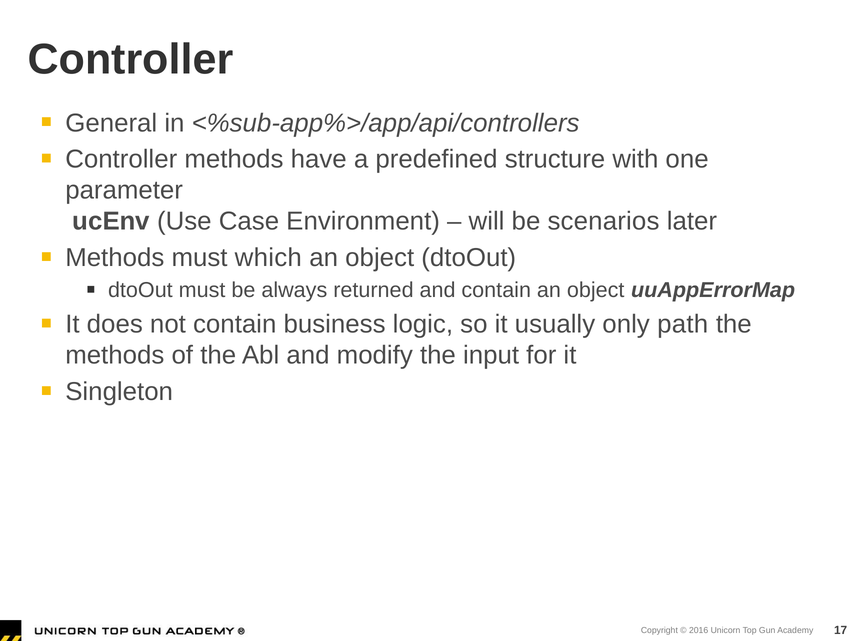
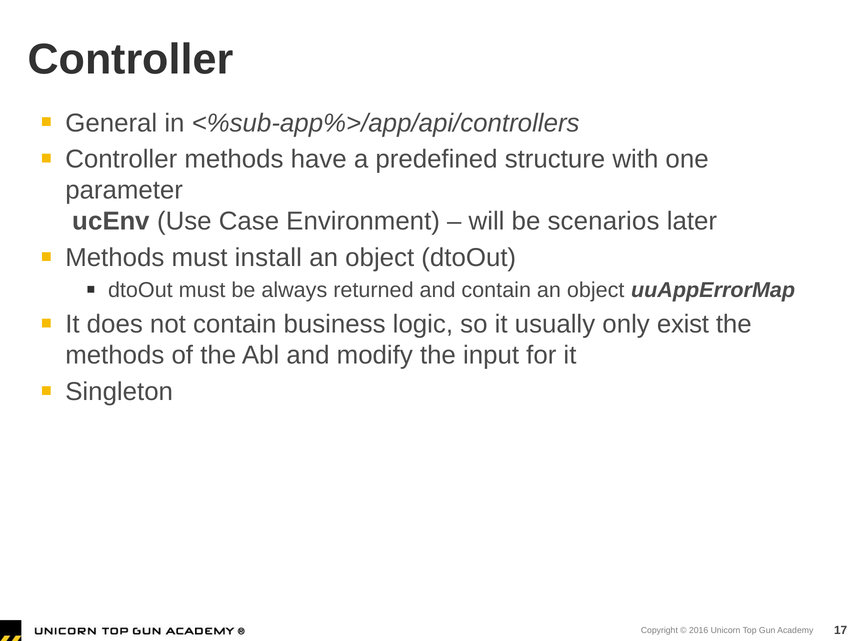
which: which -> install (268, 258)
path: path -> exist (683, 324)
